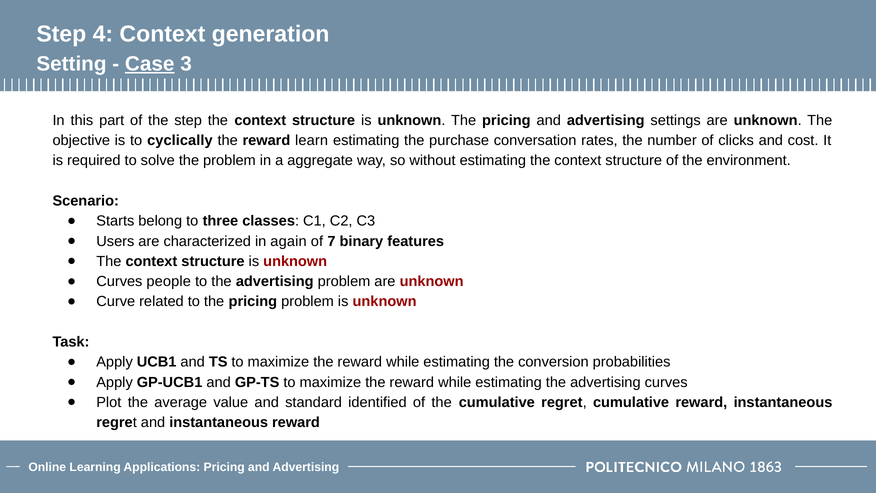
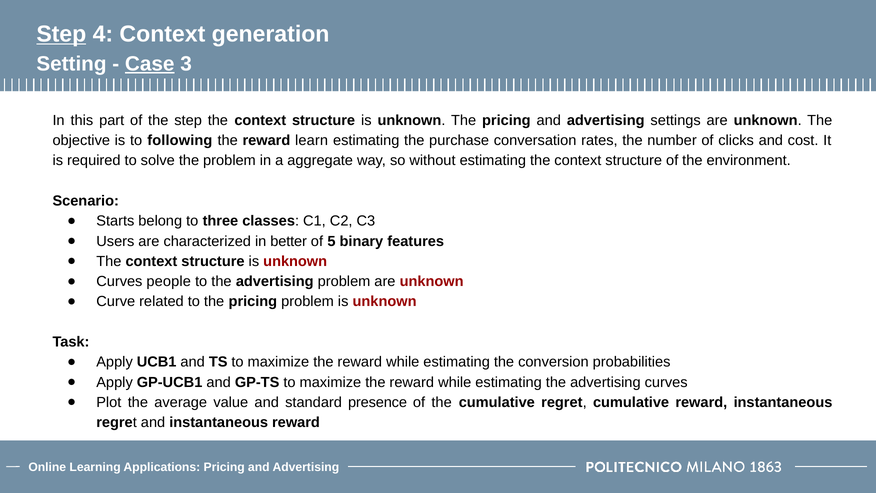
Step underline: none -> present (61, 34)
cyclically: cyclically -> following (180, 140)
again: again -> better (289, 241)
7: 7 -> 5 (332, 241)
identified: identified -> presence (378, 402)
